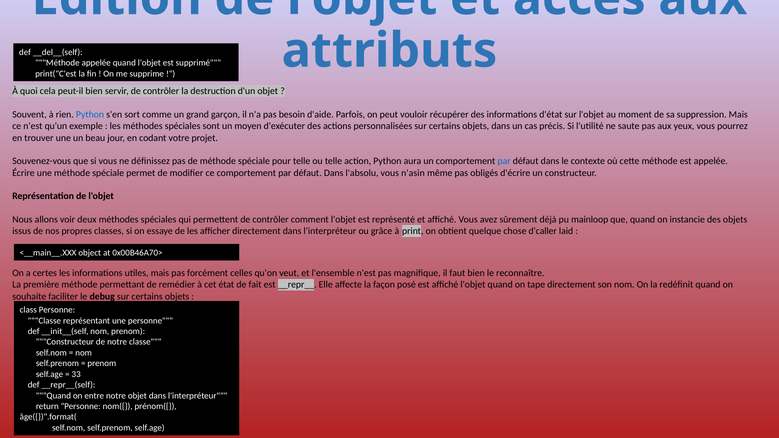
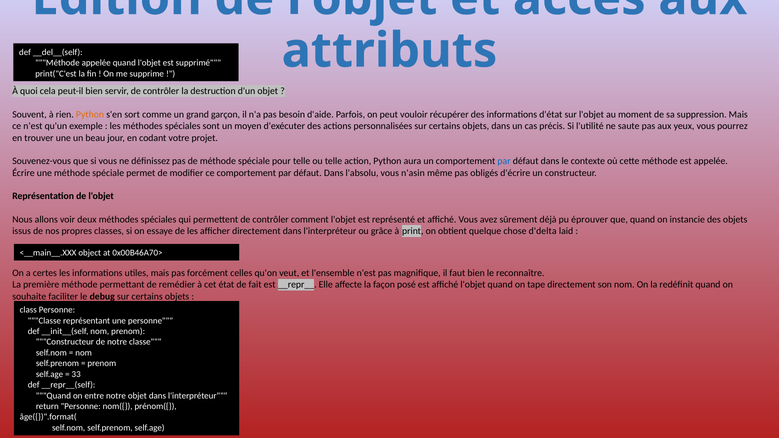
Python colour: blue -> orange (90, 114)
mainloop: mainloop -> éprouver (590, 220)
d'caller: d'caller -> d'delta (543, 231)
